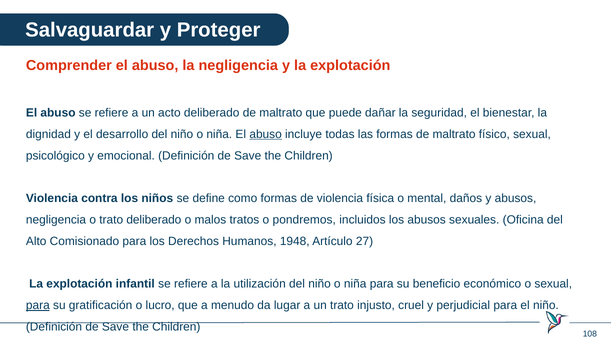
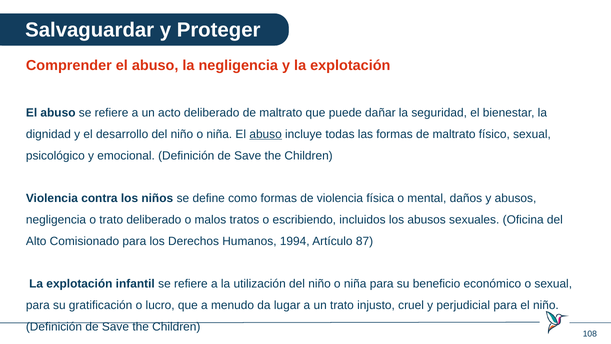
pondremos: pondremos -> escribiendo (304, 220)
1948: 1948 -> 1994 (295, 241)
27: 27 -> 87 (365, 241)
para underline: present -> none (38, 305)
